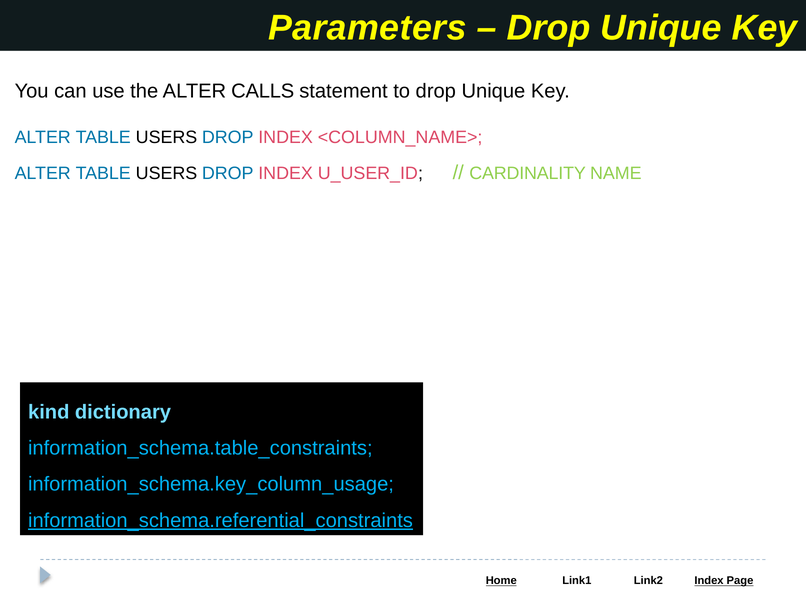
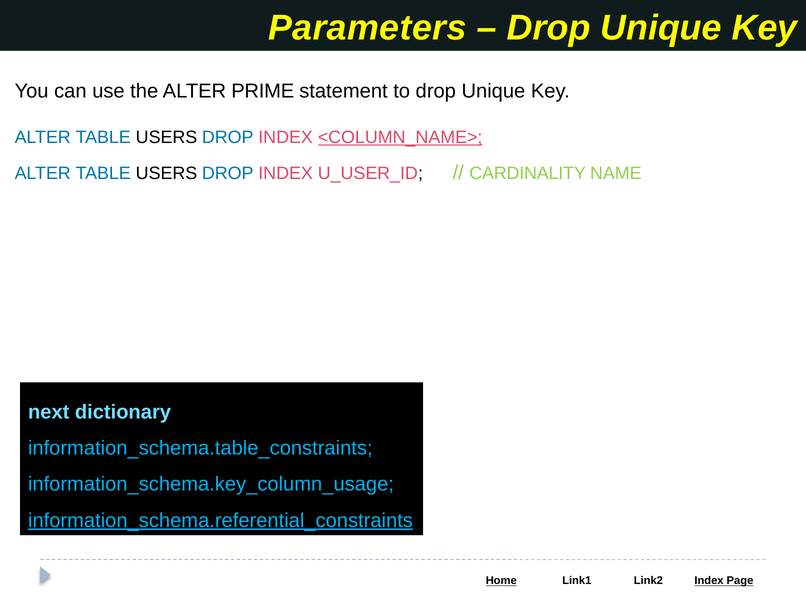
CALLS: CALLS -> PRIME (263, 91)
<COLUMN_NAME> underline: none -> present (400, 138)
kind: kind -> next (49, 412)
